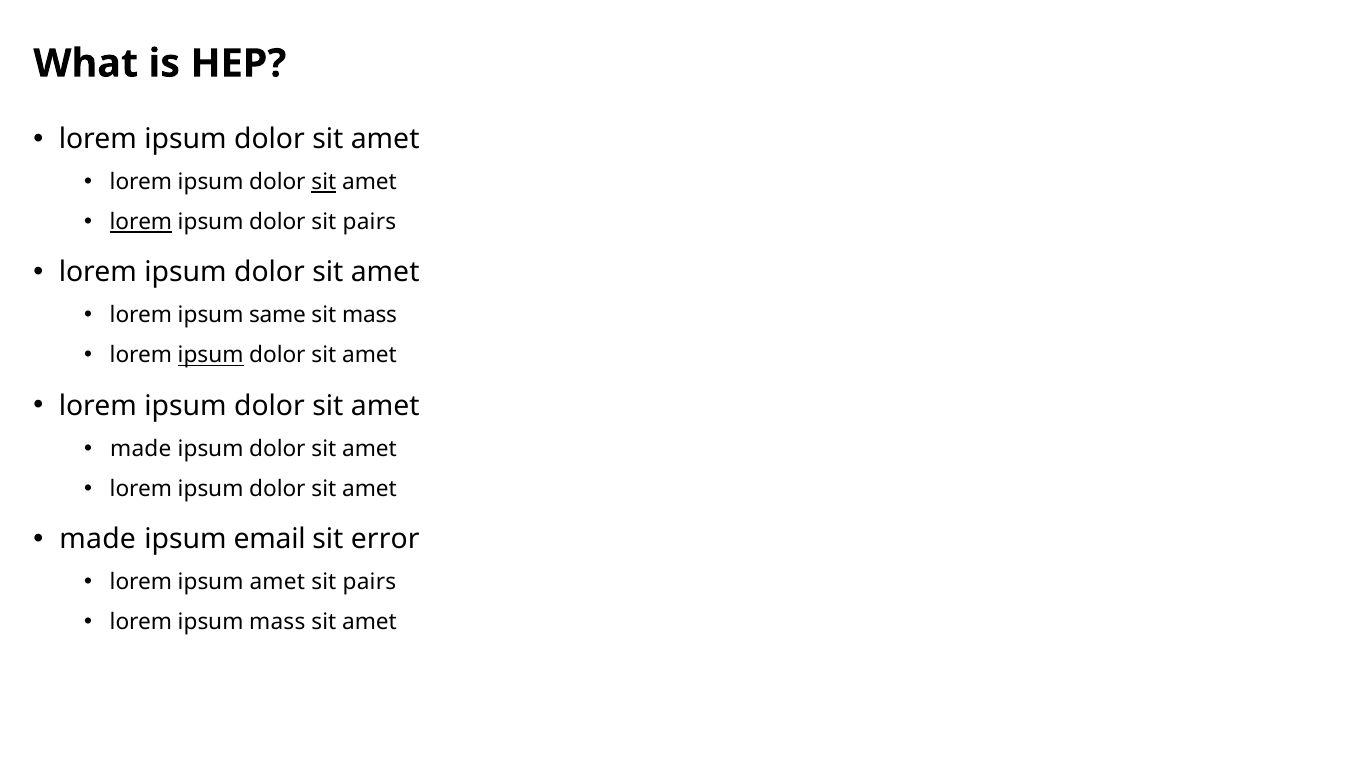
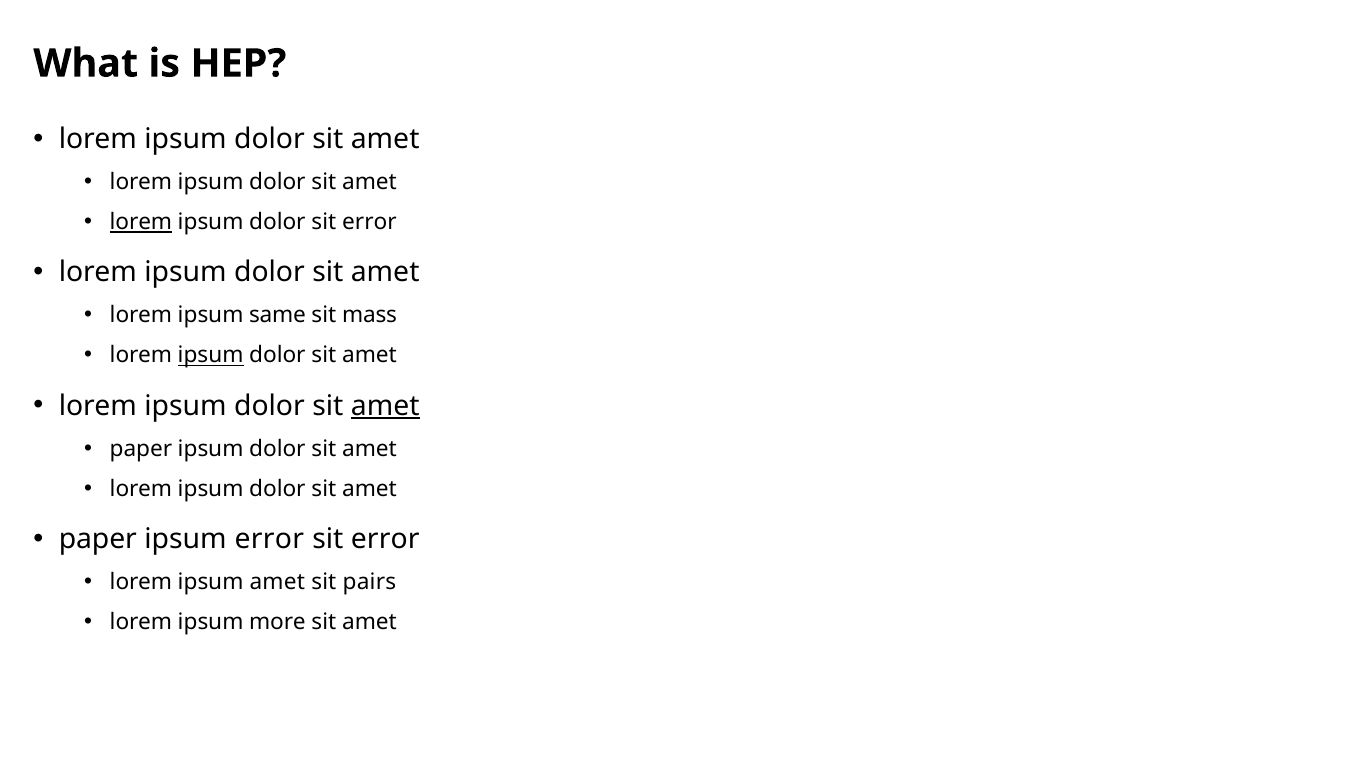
sit underline: present -> none (324, 182)
dolor sit pairs: pairs -> error (369, 222)
amet underline: none -> present (385, 406)
made: made -> paper (141, 449)
made: made -> paper (98, 539)
ipsum email: email -> error (269, 539)
ipsum mass: mass -> more (277, 622)
